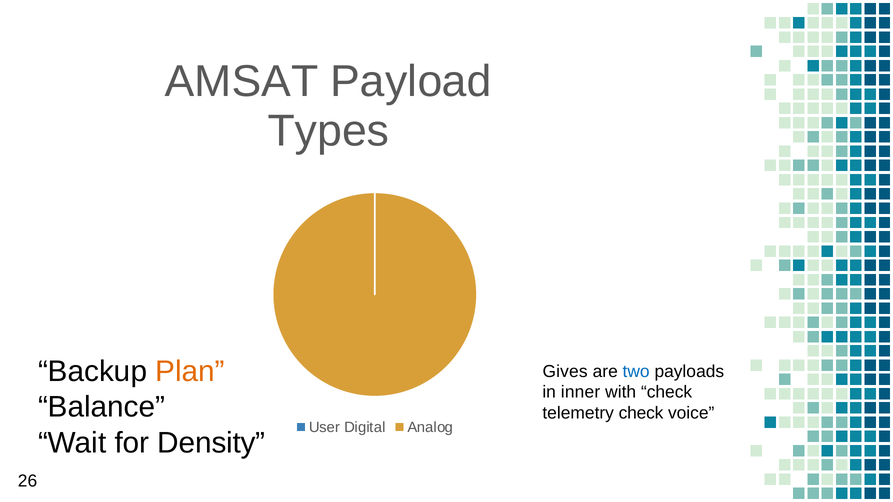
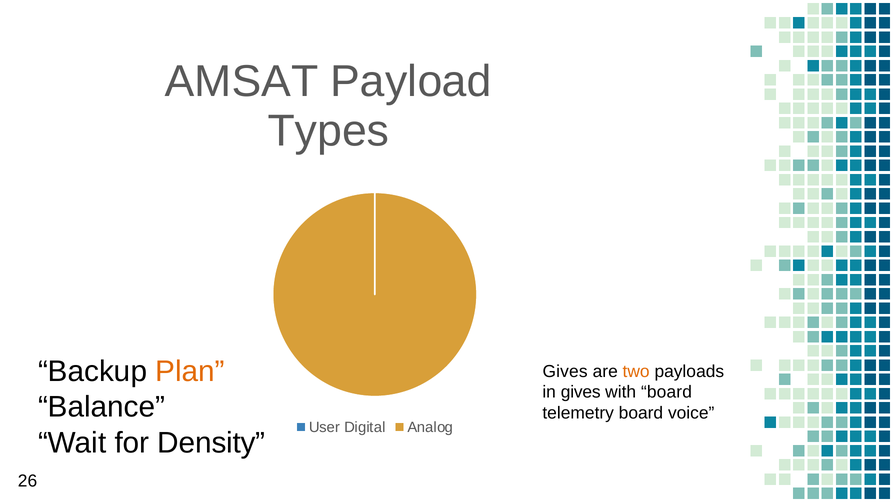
two colour: blue -> orange (636, 372)
in inner: inner -> gives (581, 392)
with check: check -> board (666, 392)
telemetry check: check -> board (641, 413)
